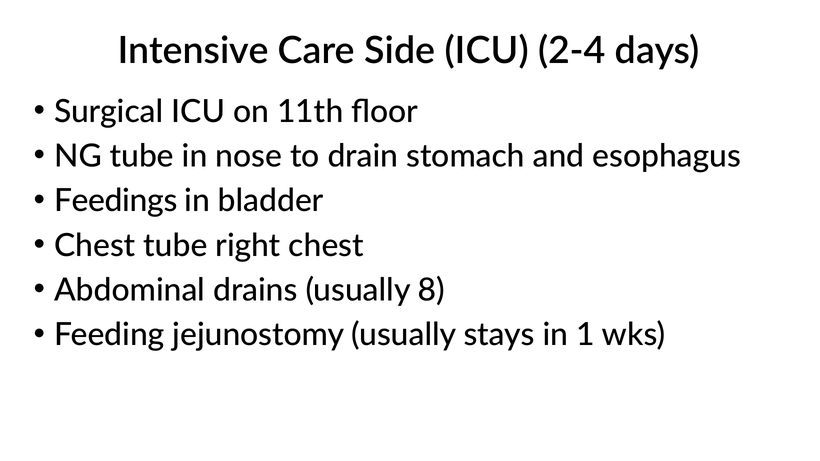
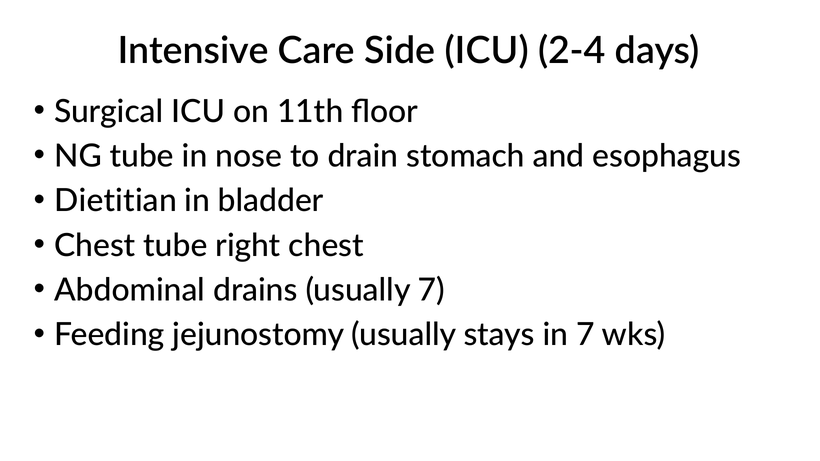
Feedings: Feedings -> Dietitian (116, 201)
usually 8: 8 -> 7 (431, 290)
in 1: 1 -> 7 (585, 335)
